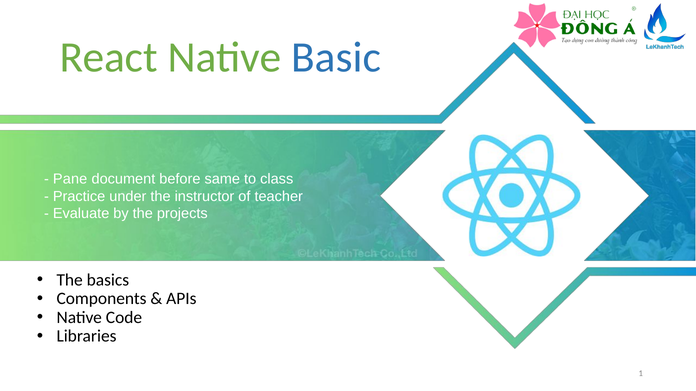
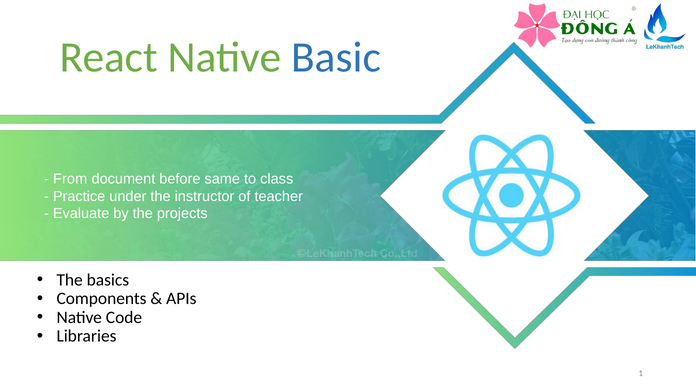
Pane: Pane -> From (70, 179)
